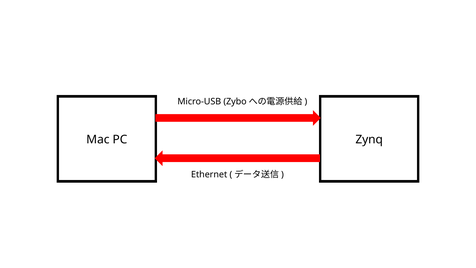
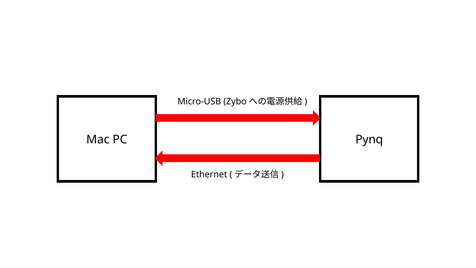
Zynq: Zynq -> Pynq (369, 140)
